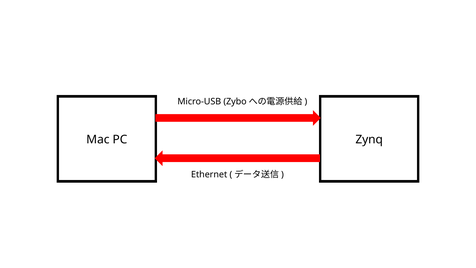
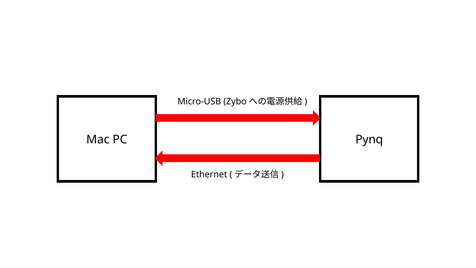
Zynq: Zynq -> Pynq (369, 140)
